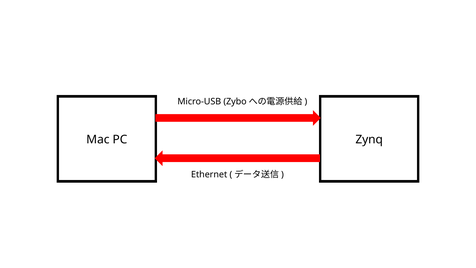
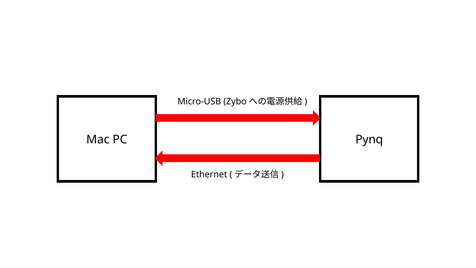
Zynq: Zynq -> Pynq (369, 140)
